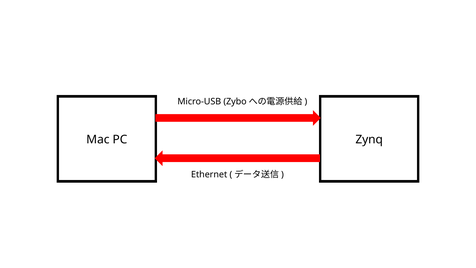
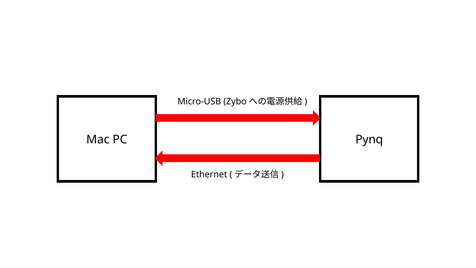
Zynq: Zynq -> Pynq (369, 140)
